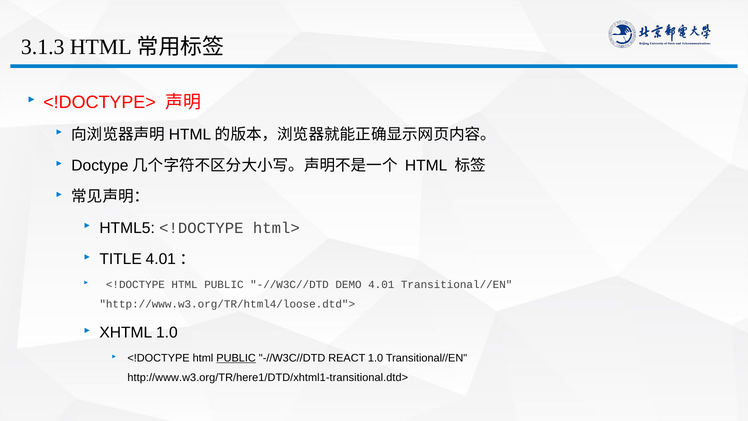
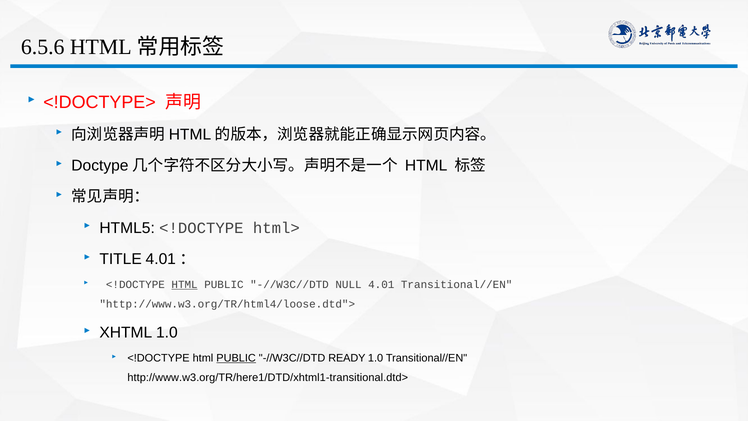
3.1.3: 3.1.3 -> 6.5.6 (43, 47)
HTML underline: none -> present (185, 284)
DEMO: DEMO -> NULL (349, 284)
REACT: REACT -> READY (347, 358)
